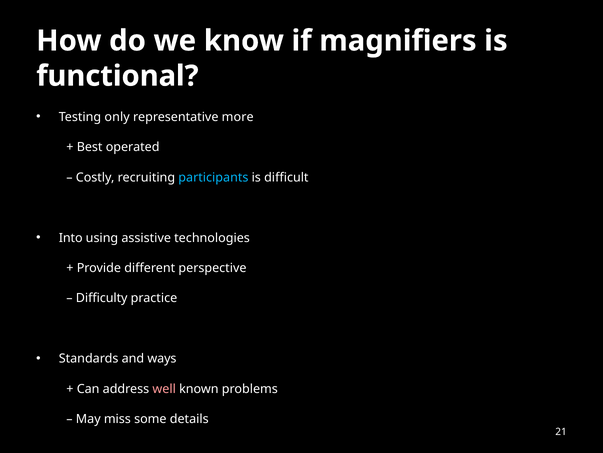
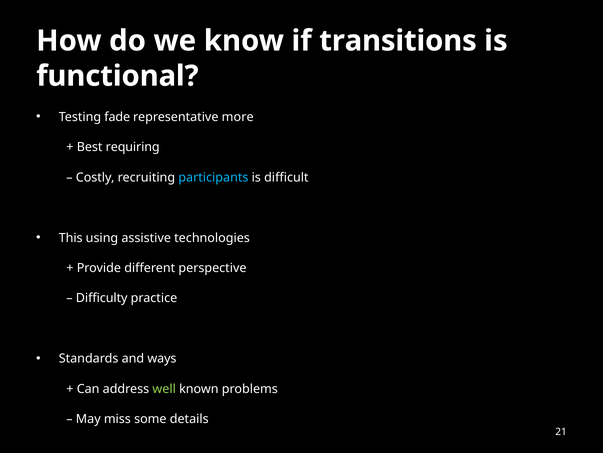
magnifiers: magnifiers -> transitions (398, 41)
only: only -> fade (117, 117)
operated: operated -> requiring (133, 147)
Into: Into -> This (71, 238)
well colour: pink -> light green (164, 388)
